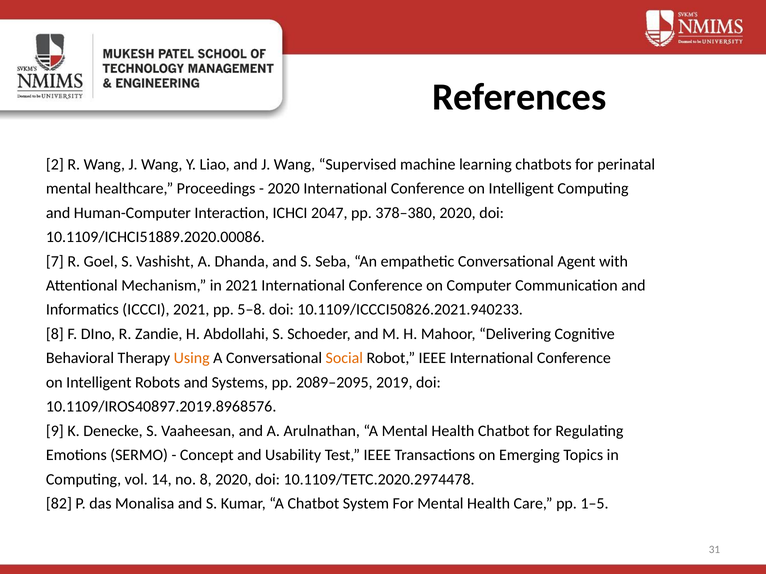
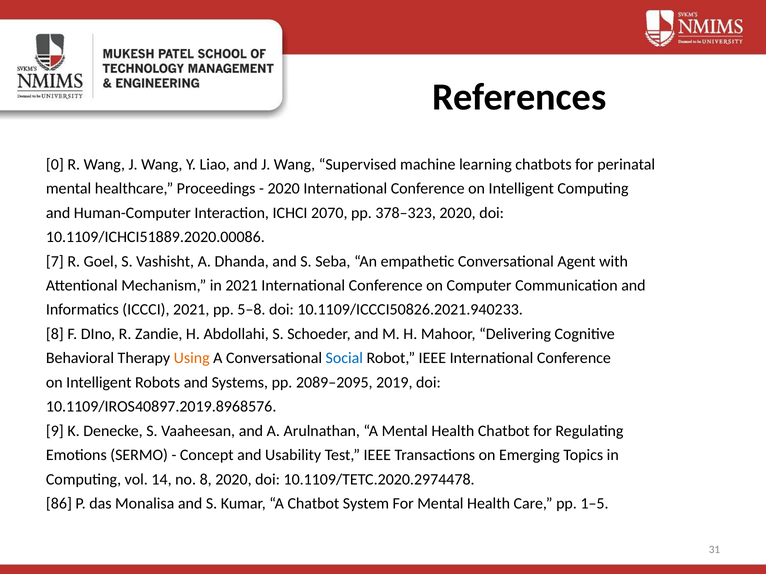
2: 2 -> 0 (55, 165)
2047: 2047 -> 2070 (329, 213)
378–380: 378–380 -> 378–323 (406, 213)
Social colour: orange -> blue (344, 358)
82: 82 -> 86 (59, 504)
